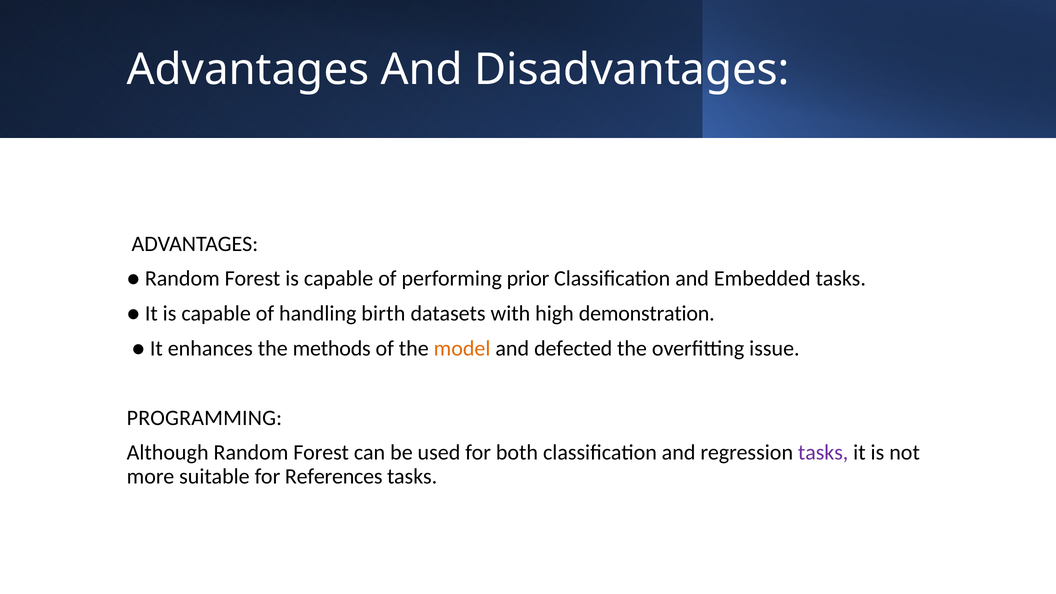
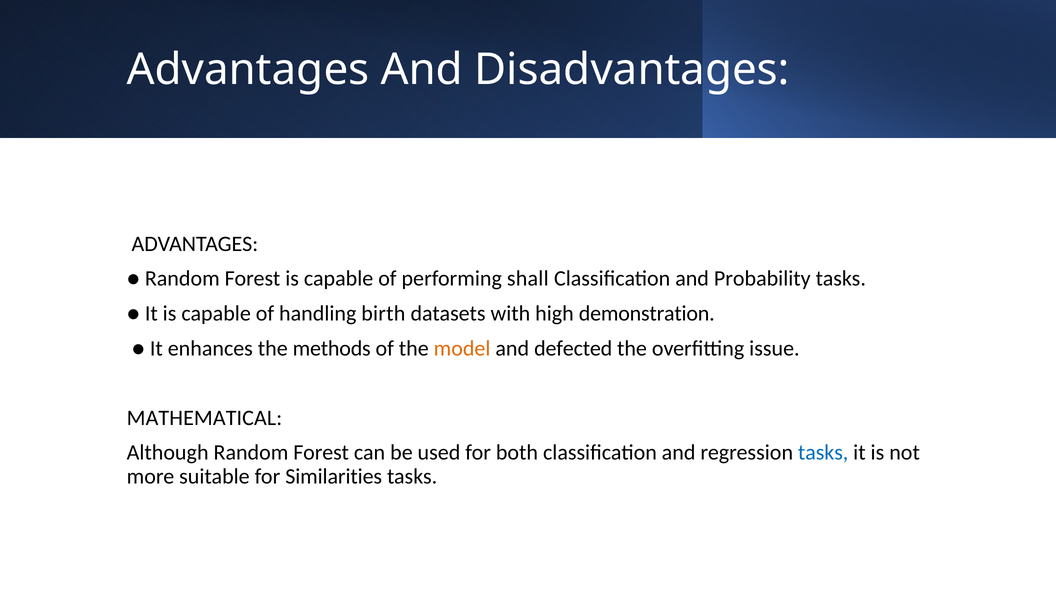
prior: prior -> shall (528, 279)
Embedded: Embedded -> Probability (762, 279)
PROGRAMMING: PROGRAMMING -> MATHEMATICAL (204, 418)
tasks colour: purple -> blue (823, 453)
References: References -> Similarities (334, 476)
